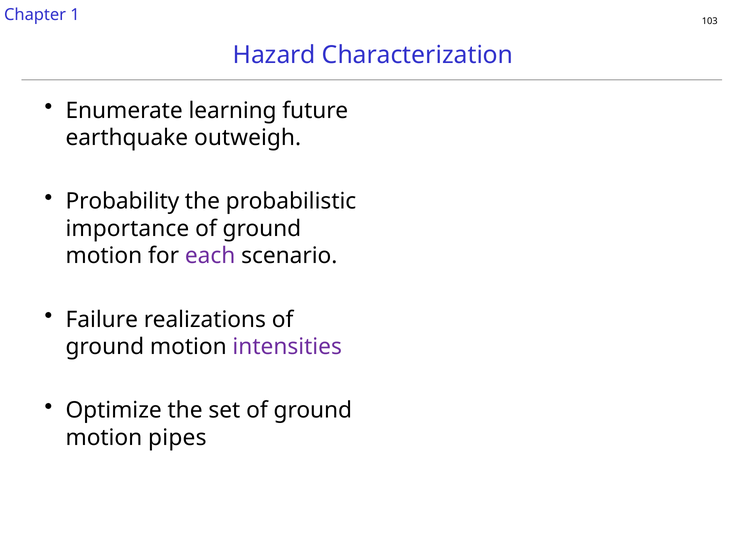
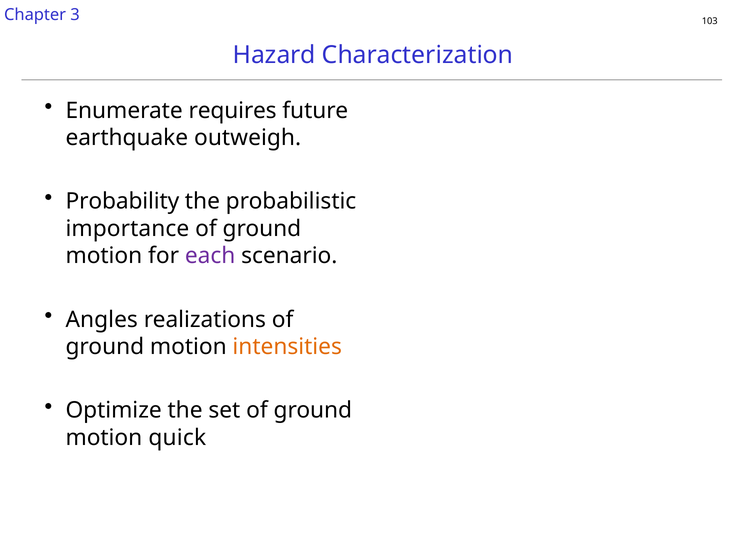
1: 1 -> 3 (75, 15)
learning: learning -> requires (233, 111)
Failure: Failure -> Angles (102, 320)
intensities colour: purple -> orange (287, 347)
pipes: pipes -> quick (177, 438)
